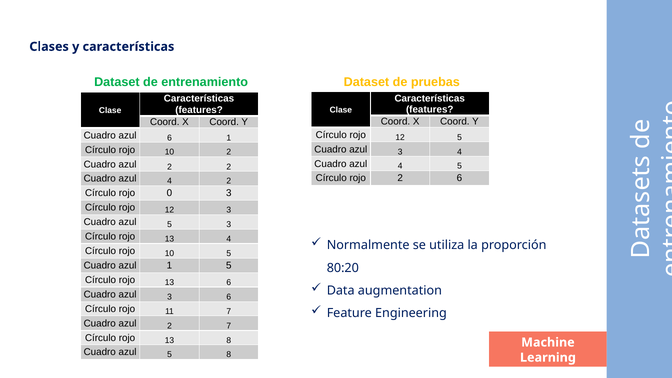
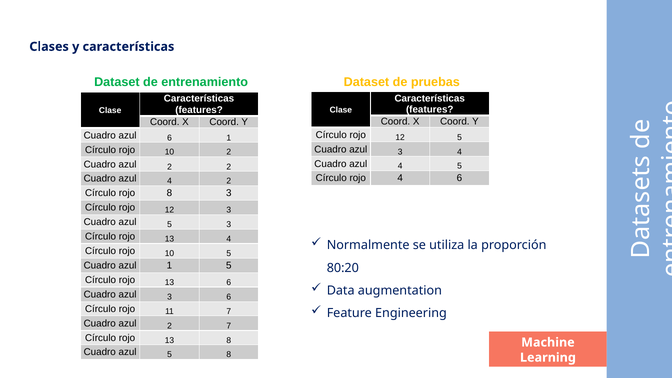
rojo 2: 2 -> 4 (400, 178)
rojo 0: 0 -> 8 (169, 193)
